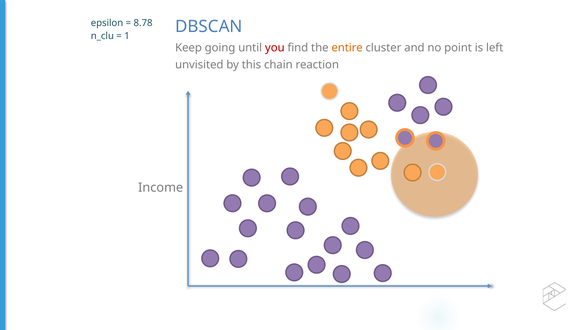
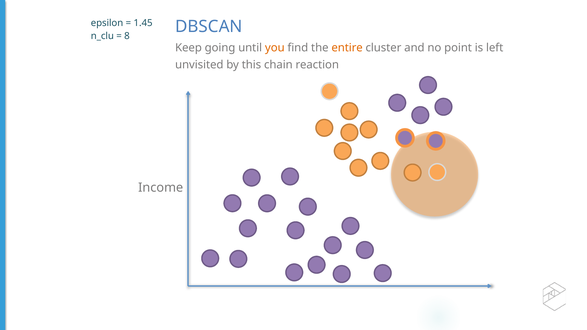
8.78: 8.78 -> 1.45 (143, 23)
1: 1 -> 8 (127, 36)
you colour: red -> orange (275, 48)
